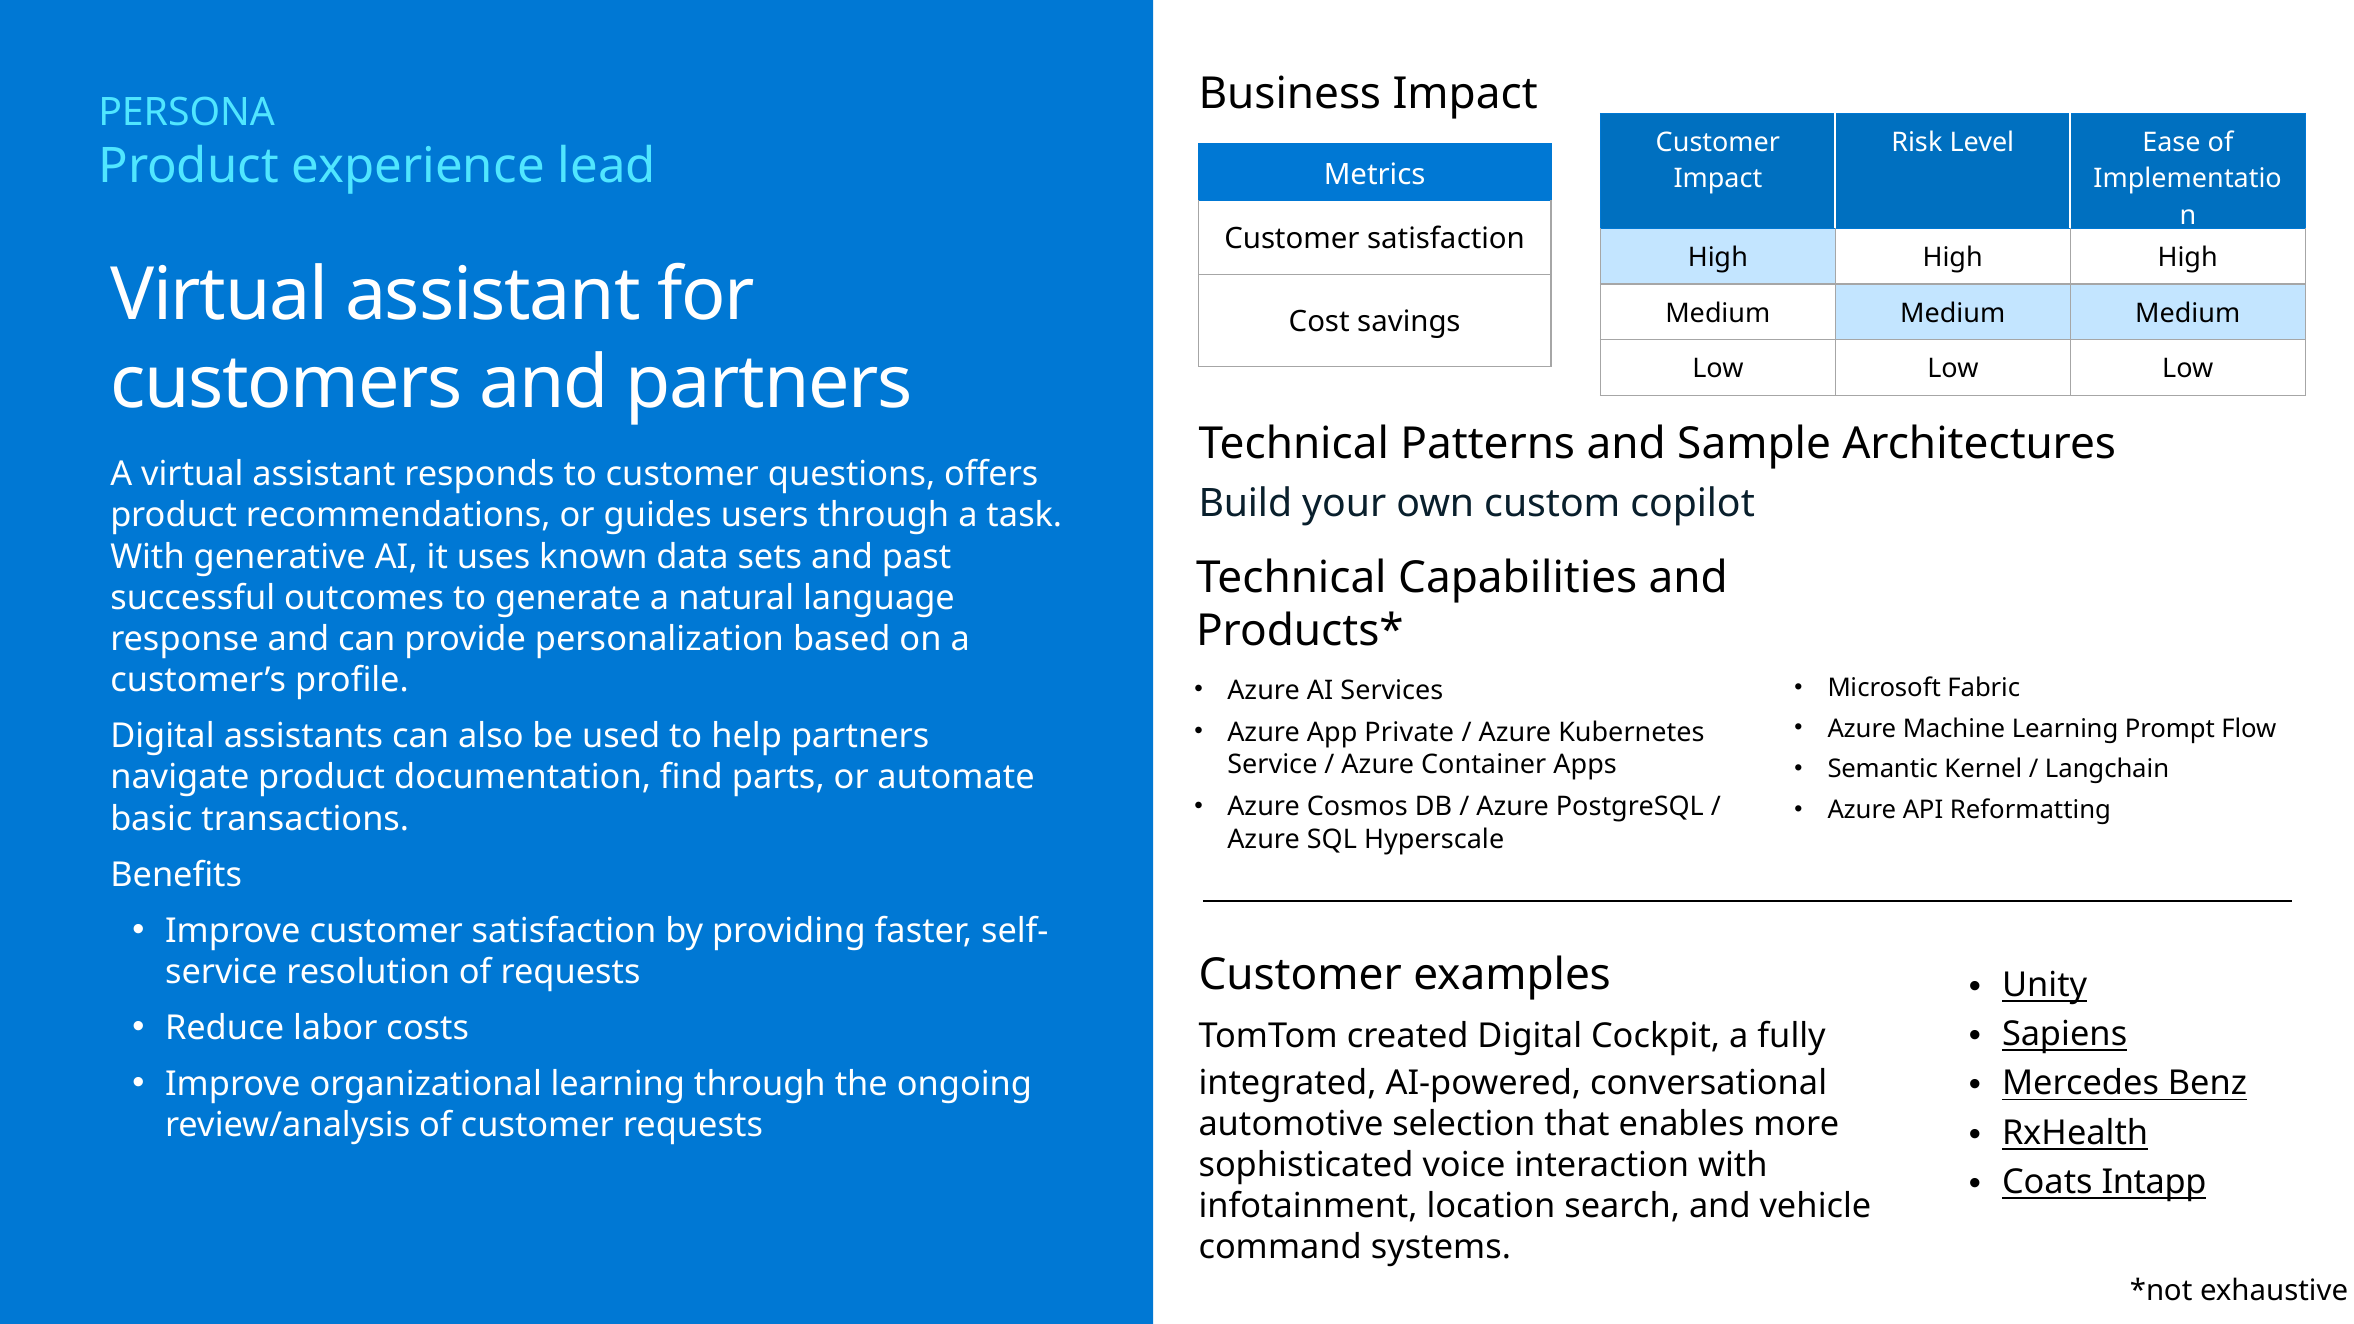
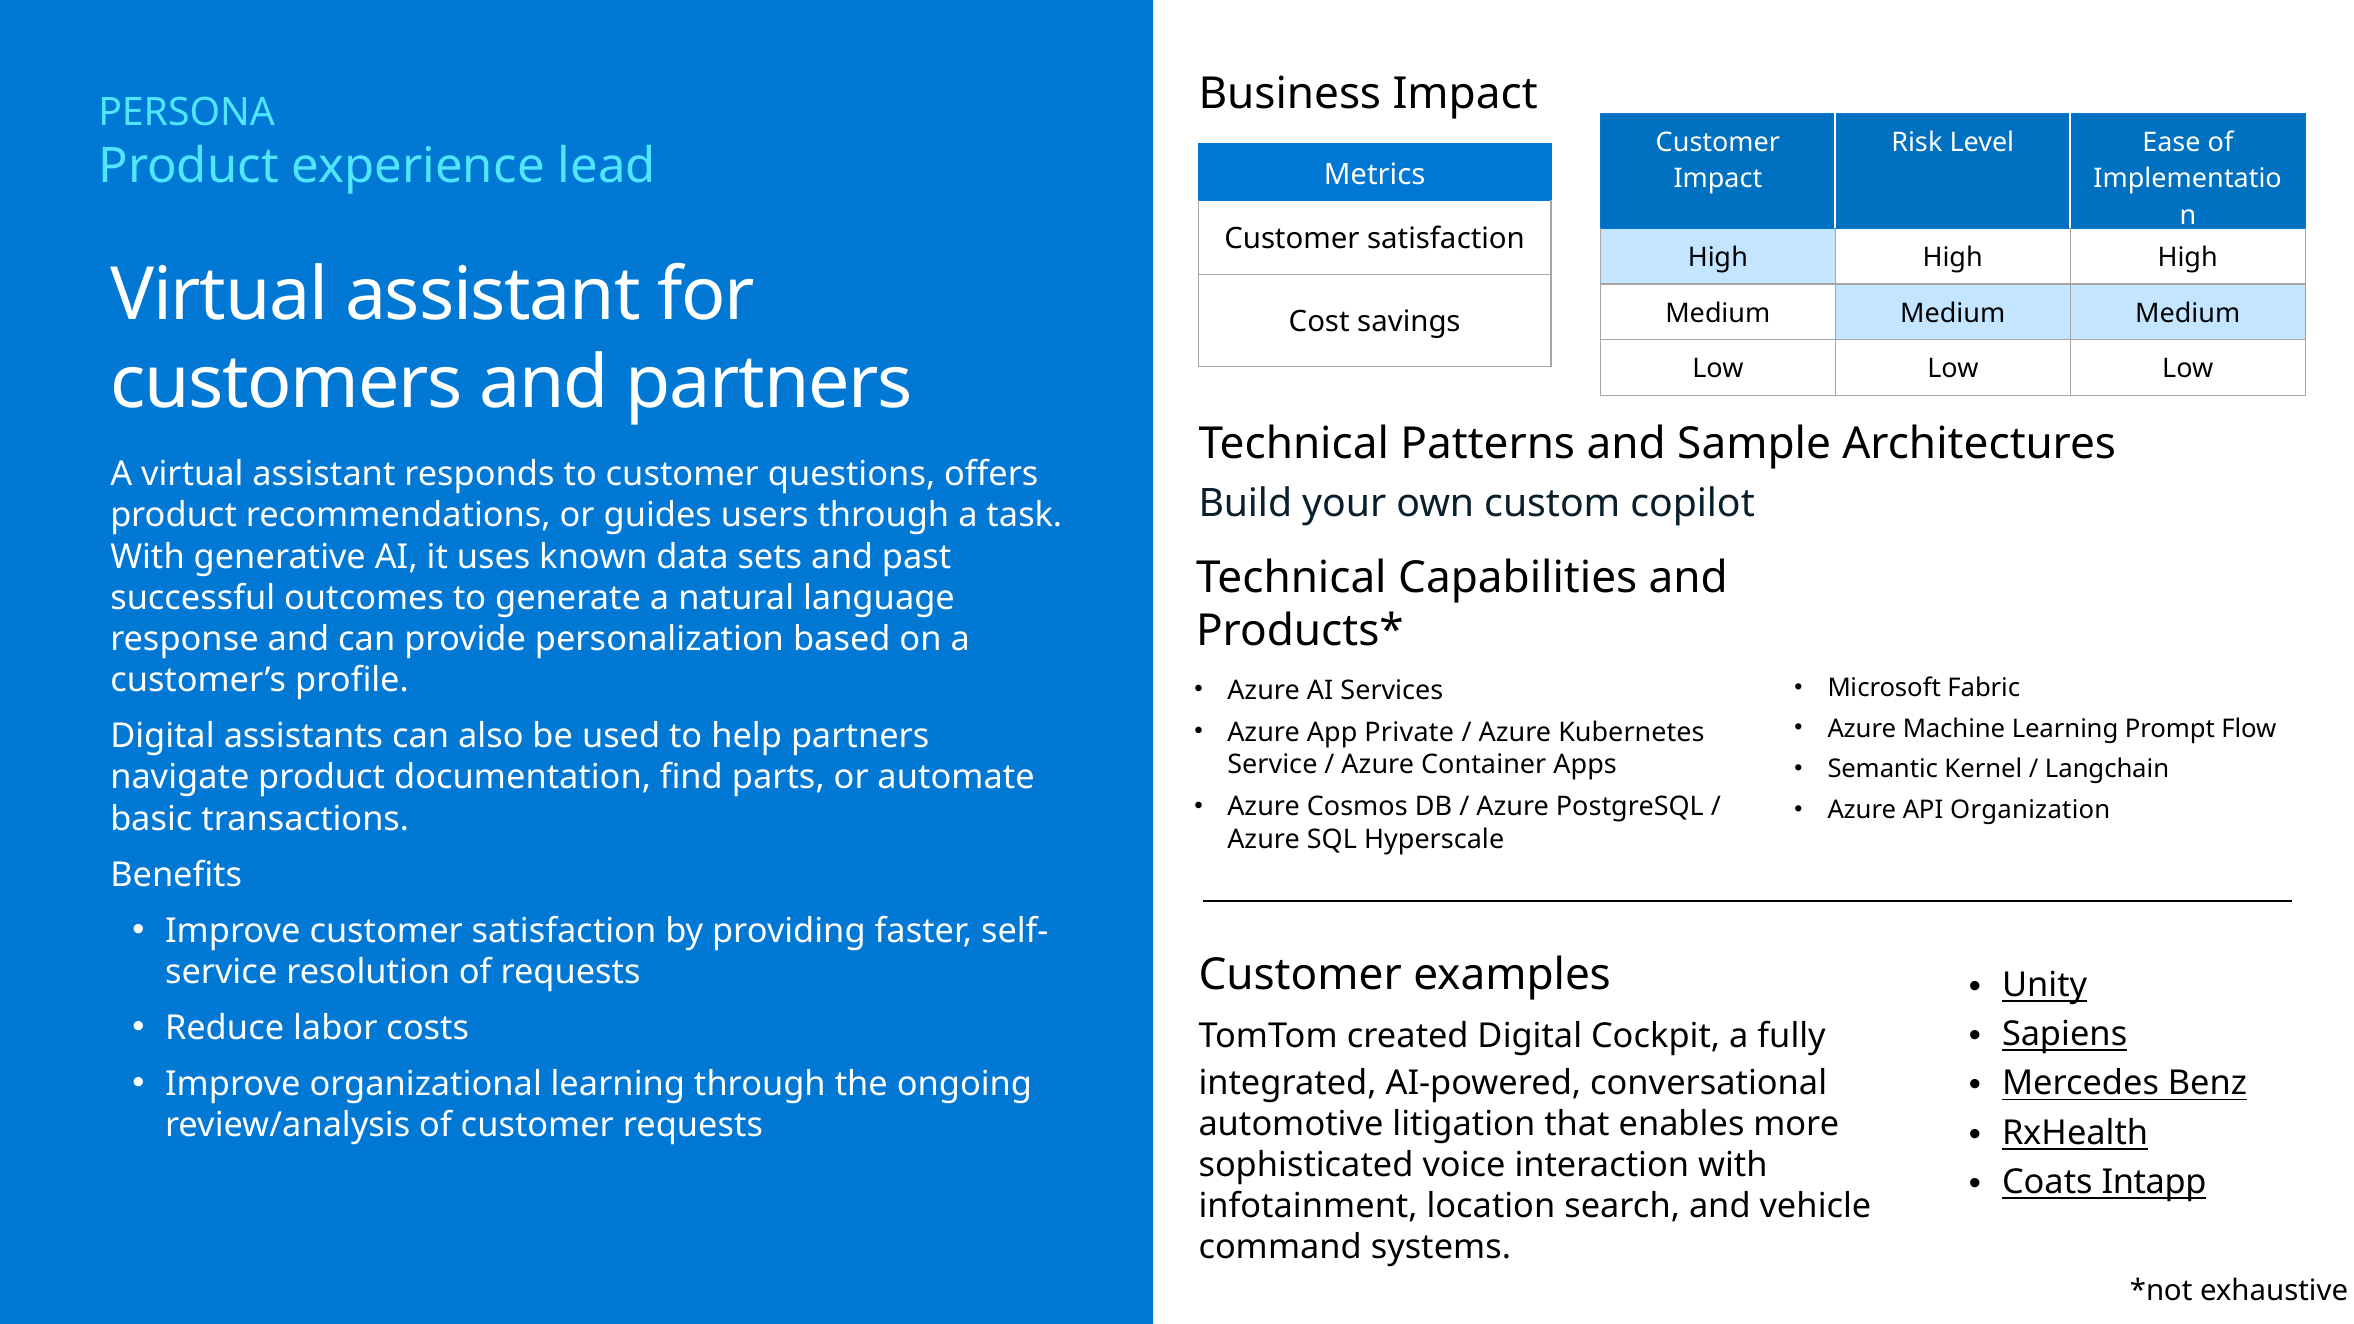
Reformatting: Reformatting -> Organization (2030, 810)
selection: selection -> litigation (1464, 1124)
